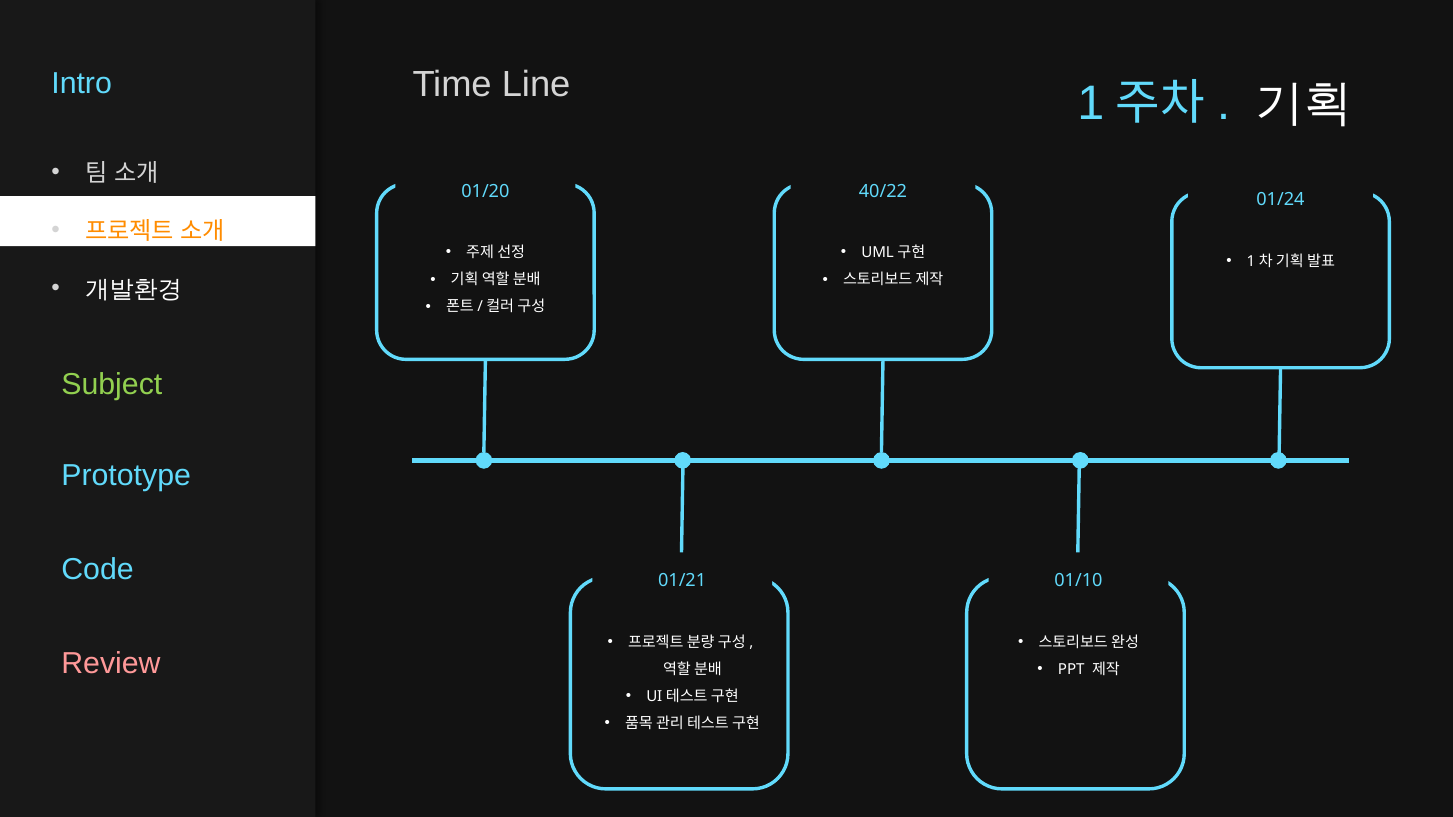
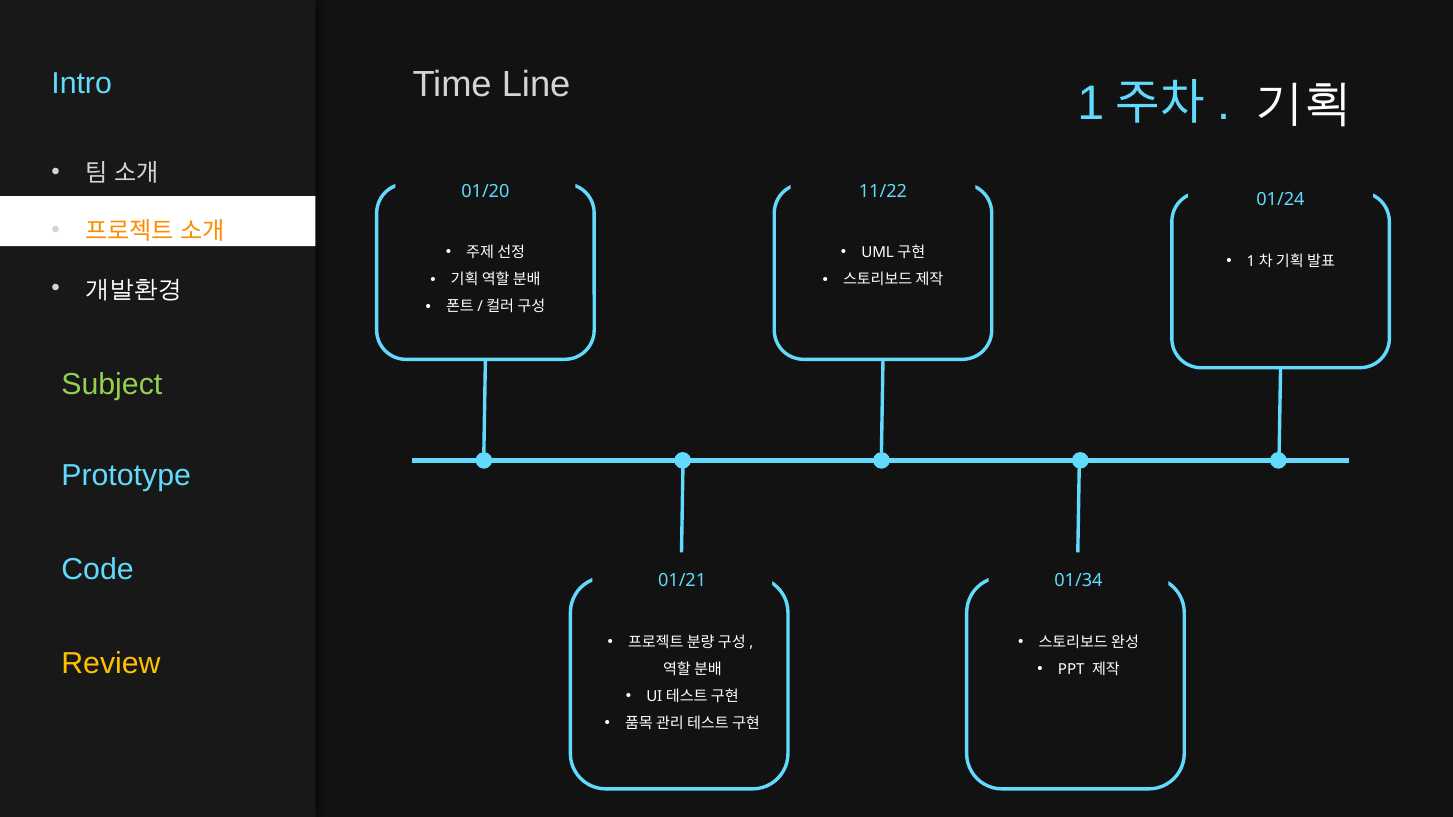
40/22: 40/22 -> 11/22 (883, 192)
01/10: 01/10 -> 01/34 (1078, 581)
Review colour: pink -> yellow (111, 664)
